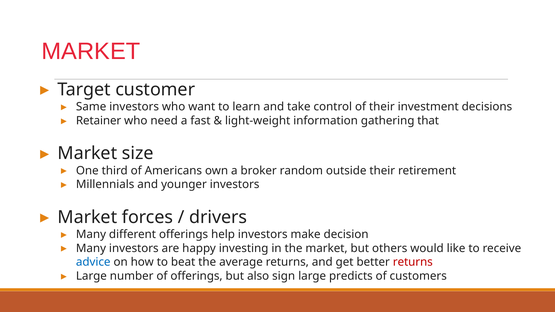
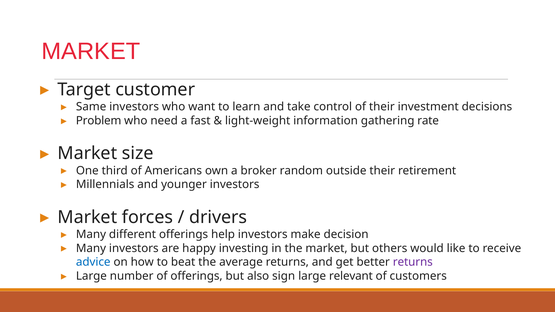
Retainer: Retainer -> Problem (99, 121)
that: that -> rate (428, 121)
returns colour: red -> purple (413, 262)
predicts: predicts -> relevant (351, 276)
